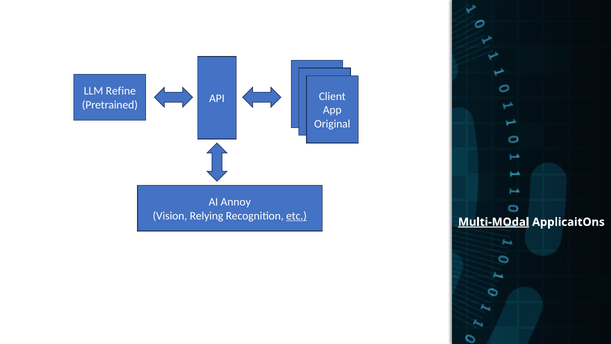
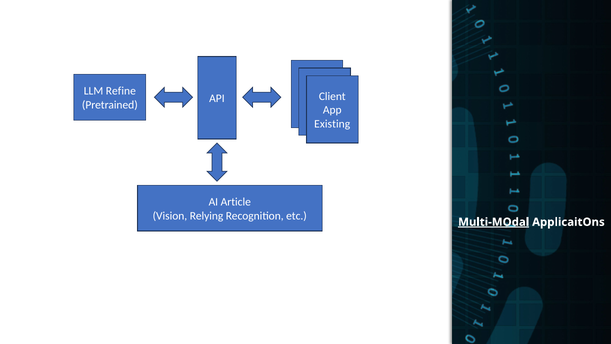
Original: Original -> Existing (332, 124)
Annoy: Annoy -> Article (236, 202)
etc underline: present -> none (297, 216)
